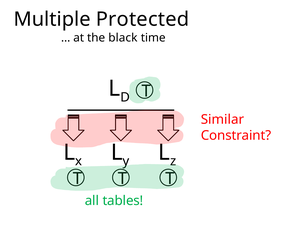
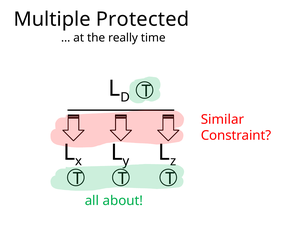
black: black -> really (123, 38)
tables: tables -> about (123, 201)
